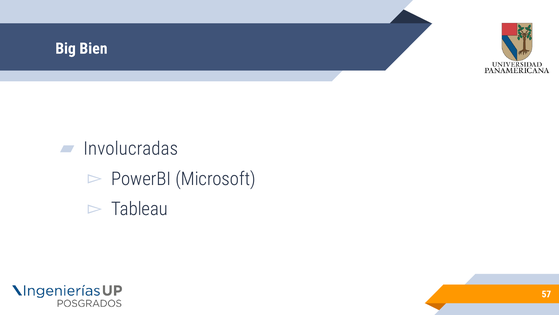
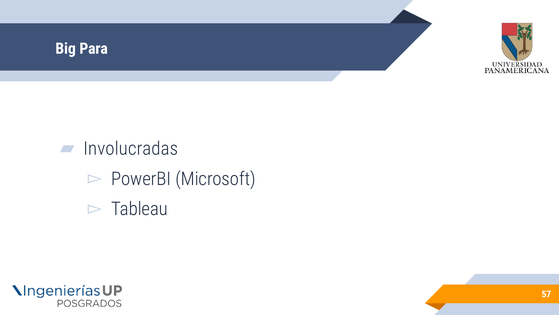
Bien: Bien -> Para (94, 48)
